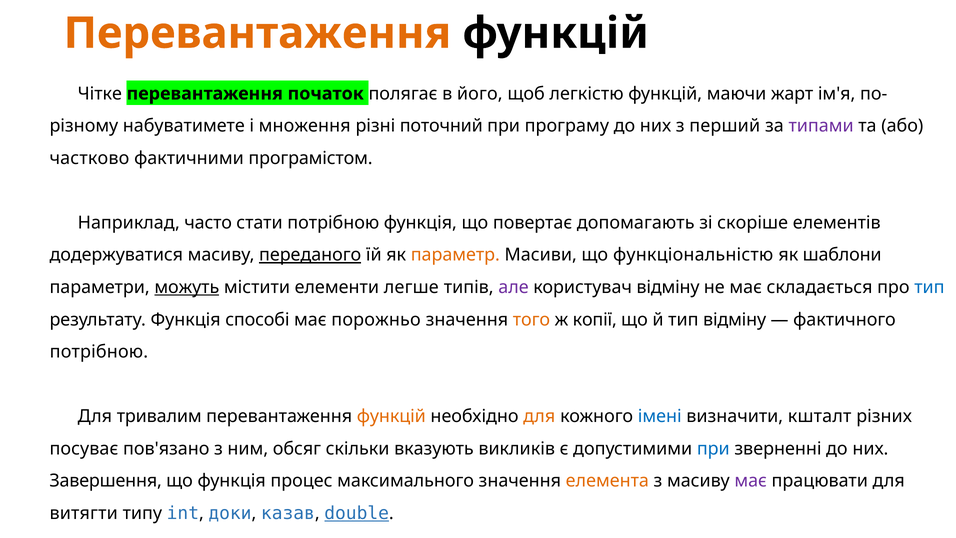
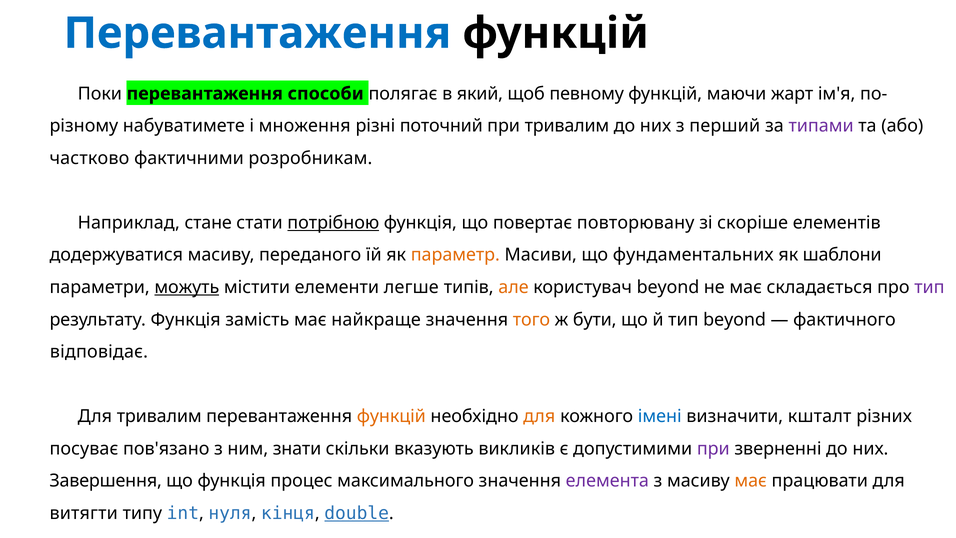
Перевантаження colour: orange -> blue (257, 33)
Чітке: Чітке -> Поки (100, 94)
початок: початок -> способи (326, 94)
його: його -> який (480, 94)
легкістю: легкістю -> певному (587, 94)
при програму: програму -> тривалим (567, 126)
програмістом: програмістом -> розробникам (310, 158)
часто: часто -> стане (208, 223)
потрібною underline: none -> present (333, 223)
допомагають: допомагають -> повторювану (636, 223)
переданого underline: present -> none (310, 255)
функціональністю: функціональністю -> фундаментальних (693, 255)
але colour: purple -> orange (513, 287)
користувач відміну: відміну -> beyond (668, 287)
тип colour: blue -> purple (929, 287)
способі: способі -> замість (257, 319)
порожньо: порожньо -> найкраще (376, 319)
копії: копії -> бути (595, 319)
тип відміну: відміну -> beyond (735, 319)
потрібною: потрібною -> відповідає (99, 352)
обсяг: обсяг -> знати (297, 448)
при colour: blue -> purple (713, 448)
елемента colour: orange -> purple (607, 481)
має colour: purple -> orange (751, 481)
доки: доки -> нуля (230, 513)
казав: казав -> кінця (288, 513)
